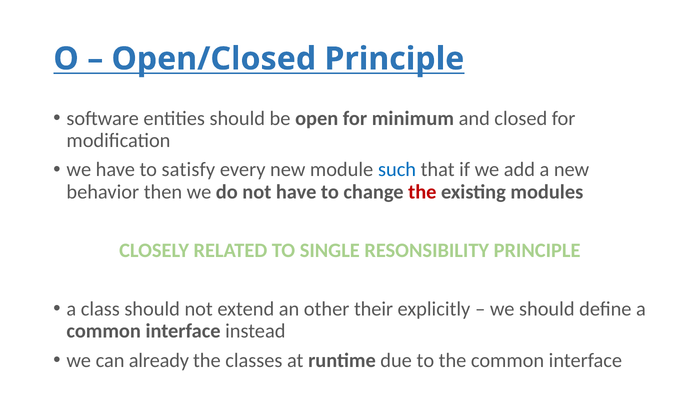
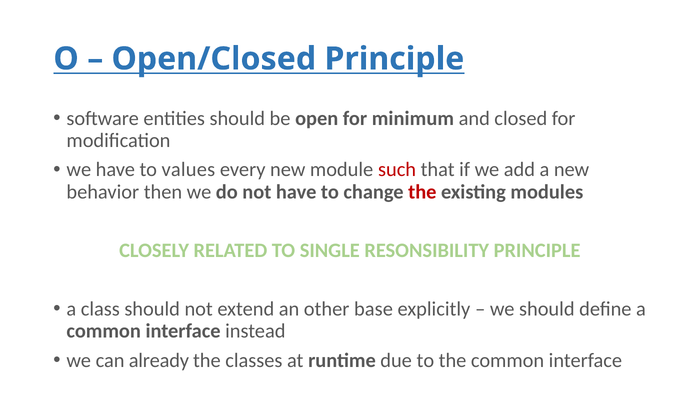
satisfy: satisfy -> values (188, 170)
such colour: blue -> red (397, 170)
their: their -> base (373, 309)
